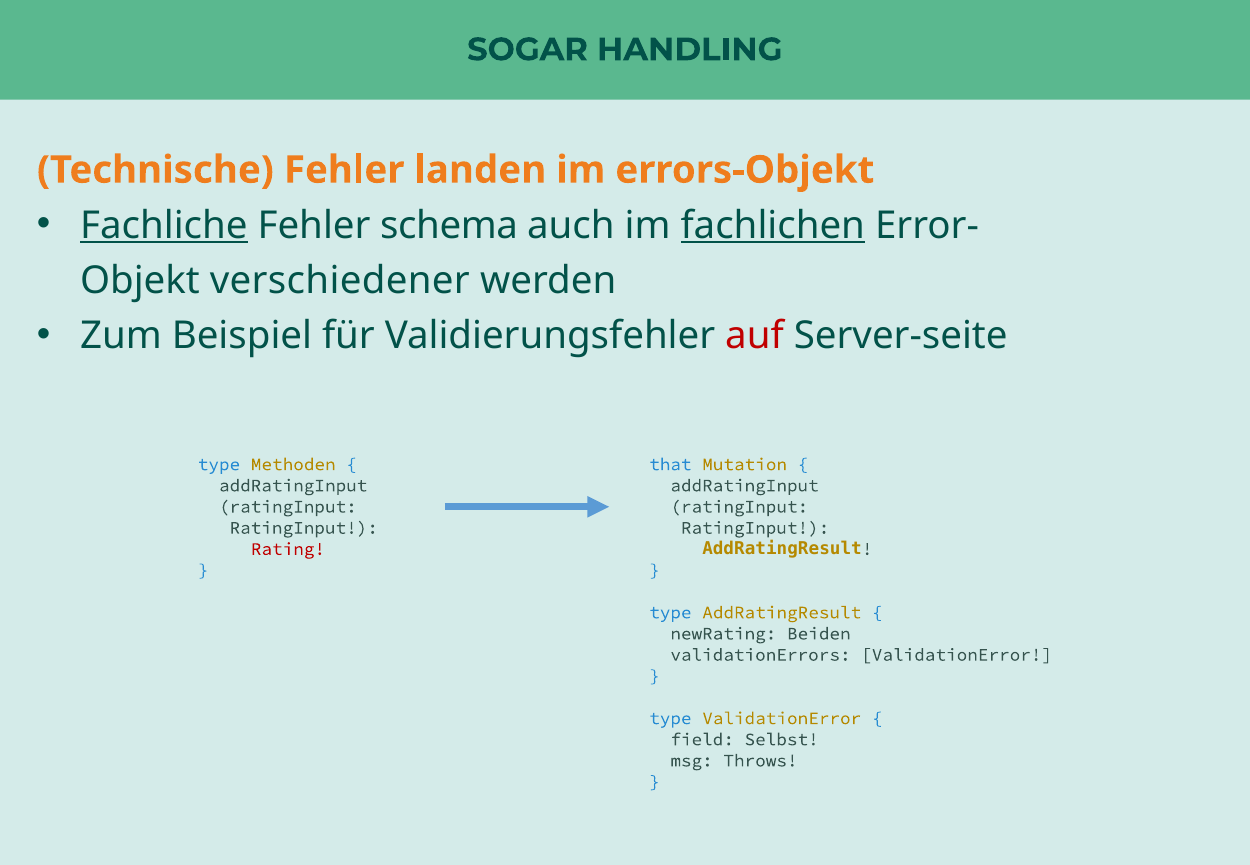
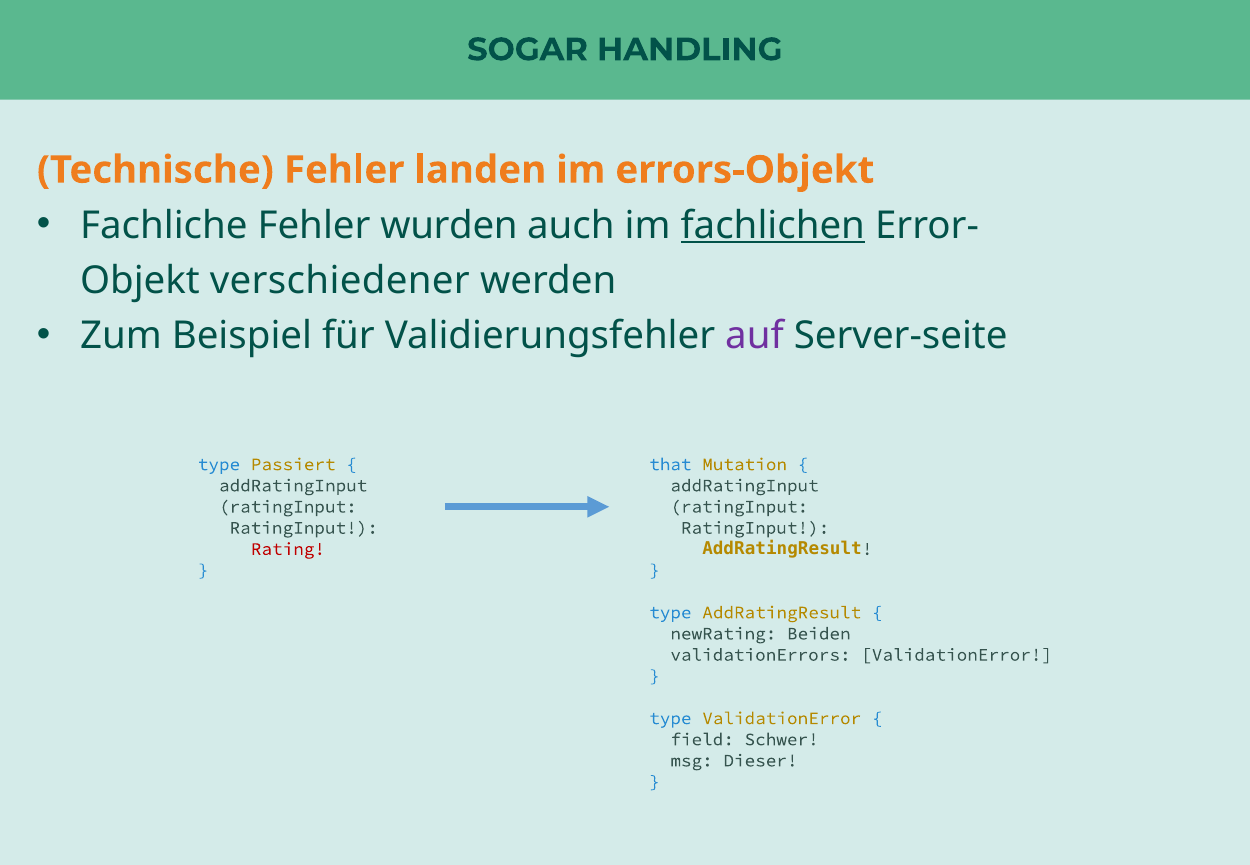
Fachliche underline: present -> none (164, 225)
schema: schema -> wurden (449, 225)
auf colour: red -> purple (755, 336)
Methoden: Methoden -> Passiert (293, 465)
Selbst: Selbst -> Schwer (782, 740)
Throws: Throws -> Dieser (761, 761)
